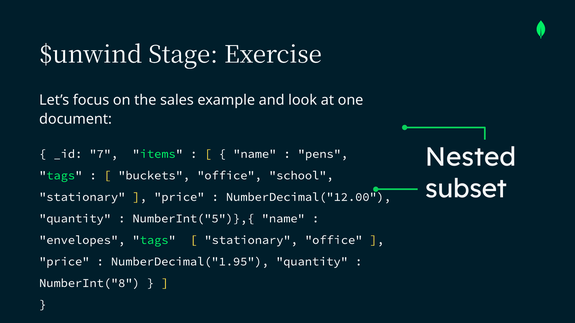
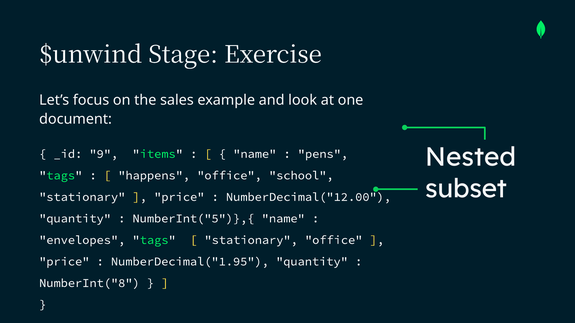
7: 7 -> 9 (104, 154)
buckets: buckets -> happens (154, 176)
